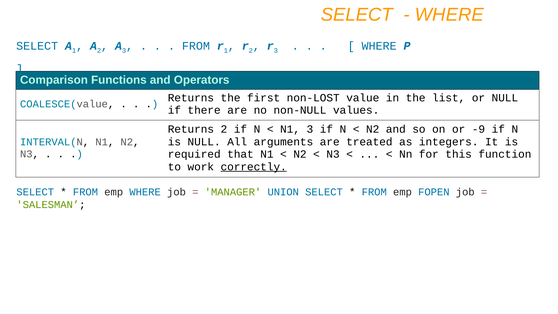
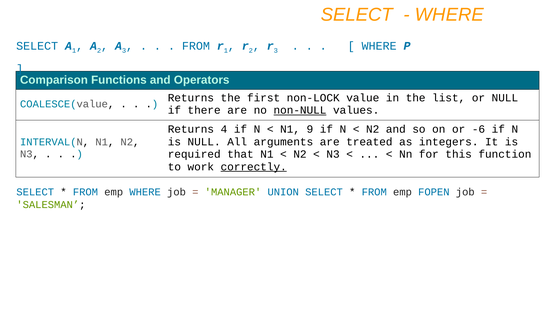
non-LOST: non-LOST -> non-LOCK (313, 98)
non-NULL underline: none -> present (300, 110)
Returns 2: 2 -> 4 (224, 129)
N1 3: 3 -> 9 (310, 129)
-9: -9 -> -6 (478, 129)
